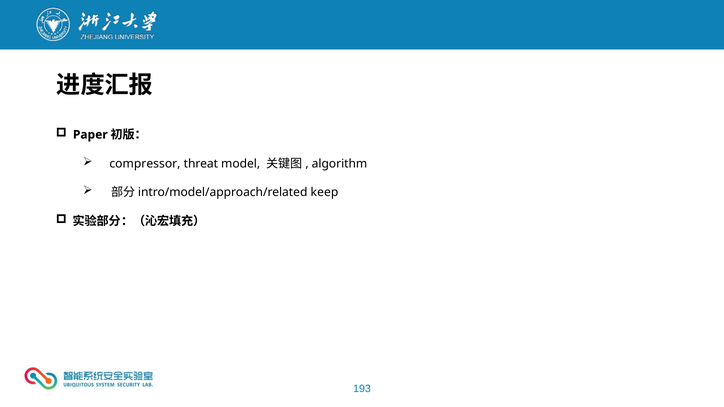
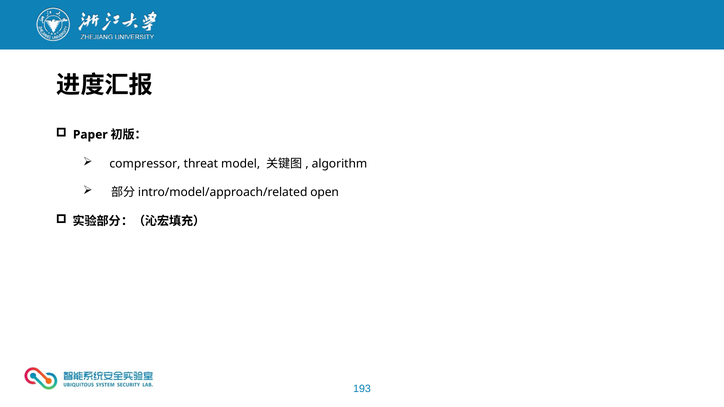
keep: keep -> open (325, 193)
